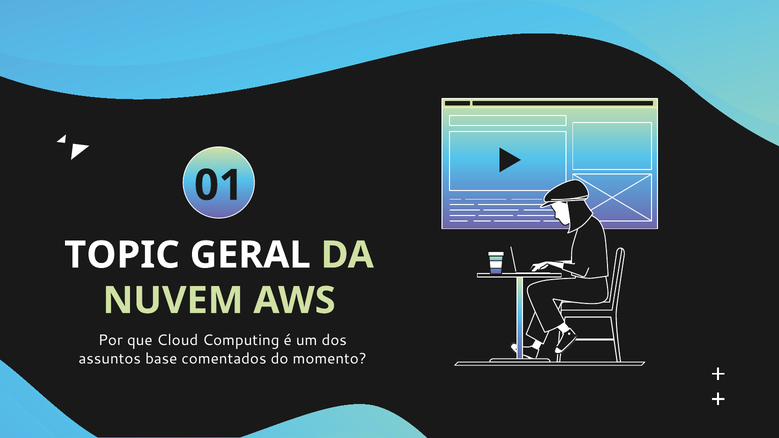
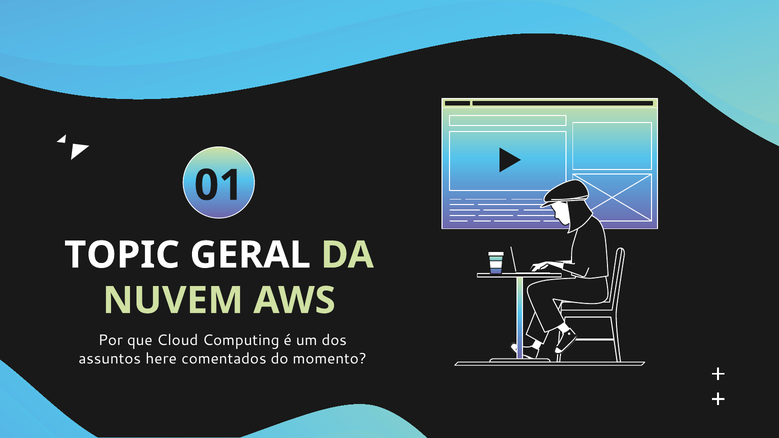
base: base -> here (161, 359)
